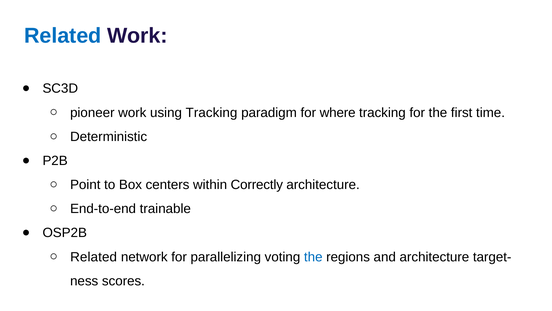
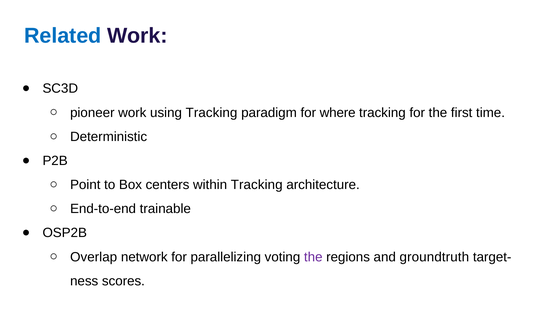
within Correctly: Correctly -> Tracking (257, 184)
Related: Related -> Overlap (94, 257)
the colour: blue -> purple (313, 257)
and architecture: architecture -> groundtruth (434, 257)
